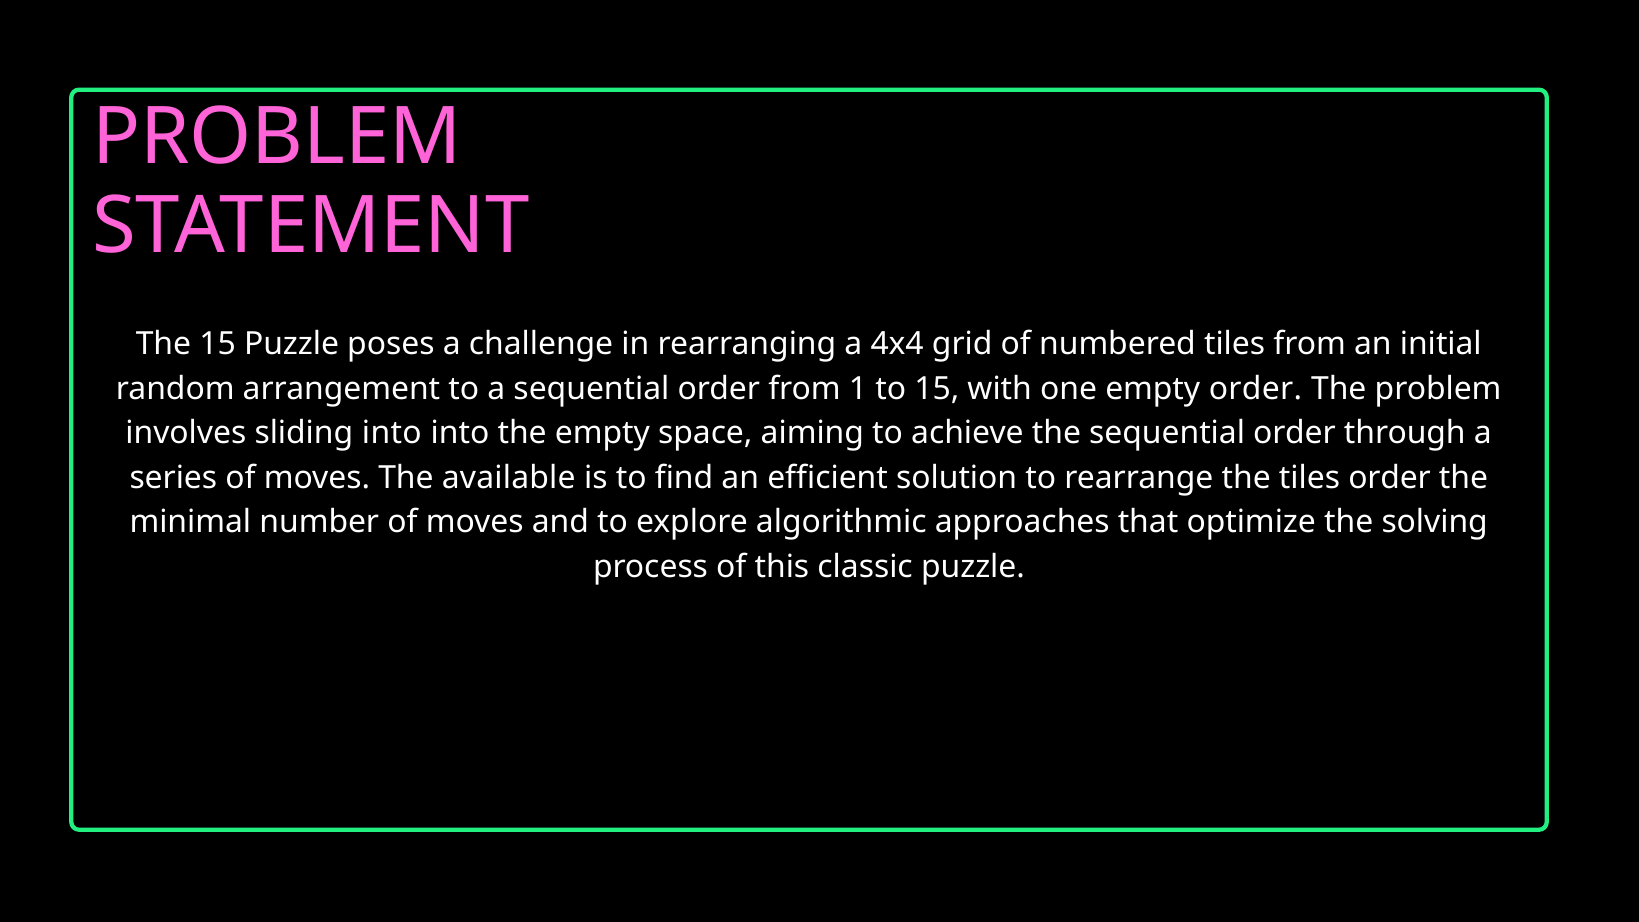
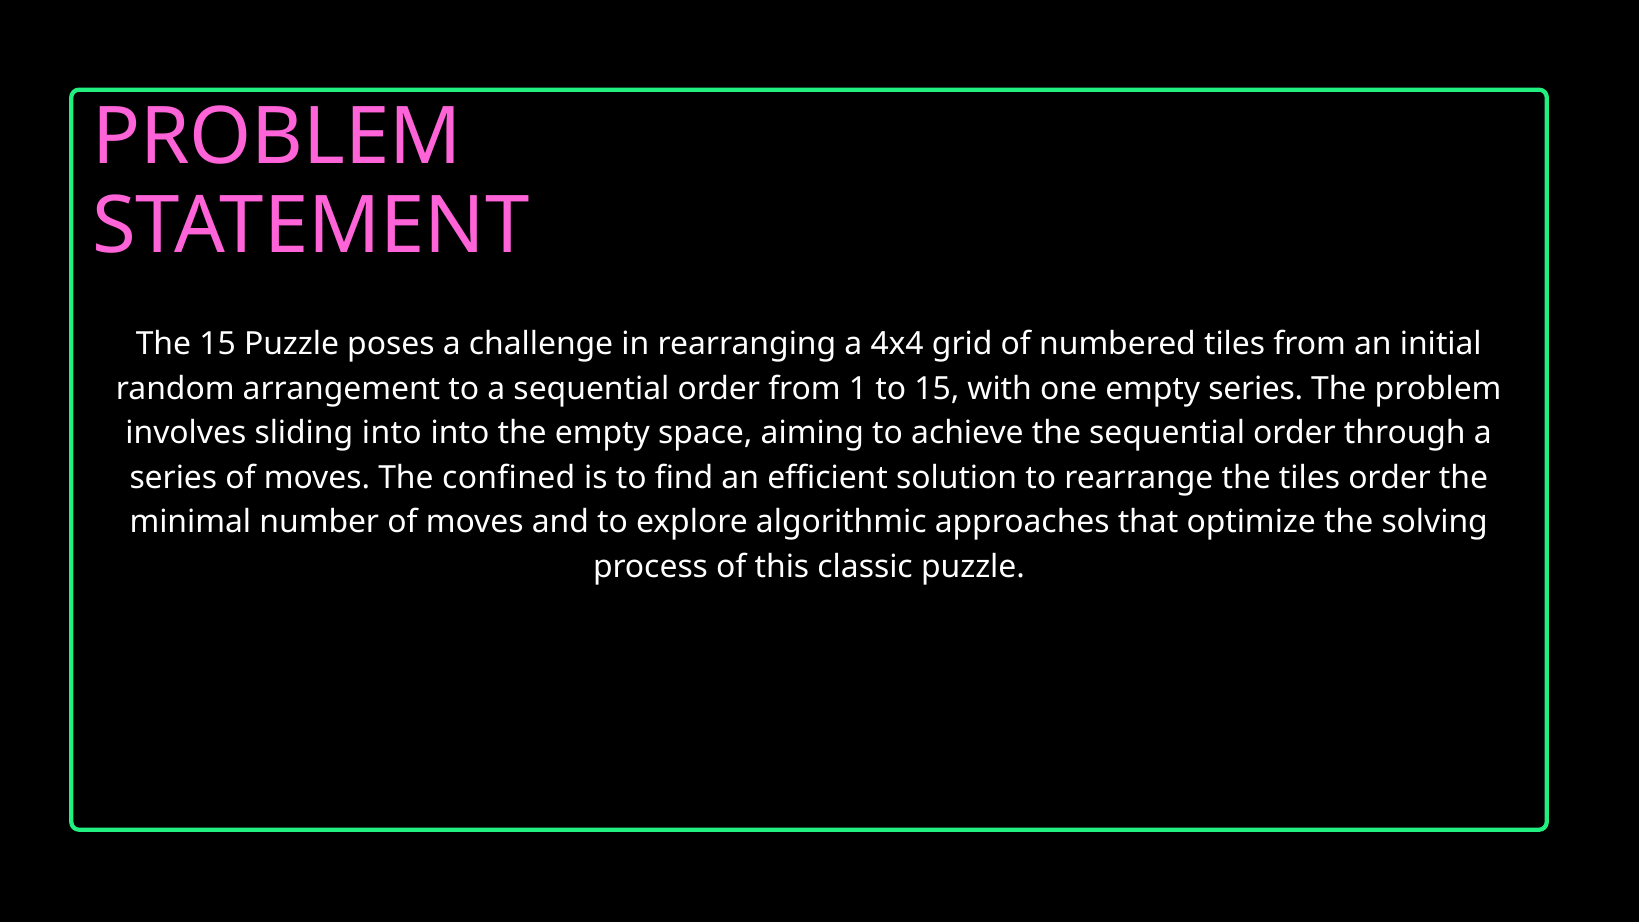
empty order: order -> series (1256, 388)
available: available -> confined (509, 478)
